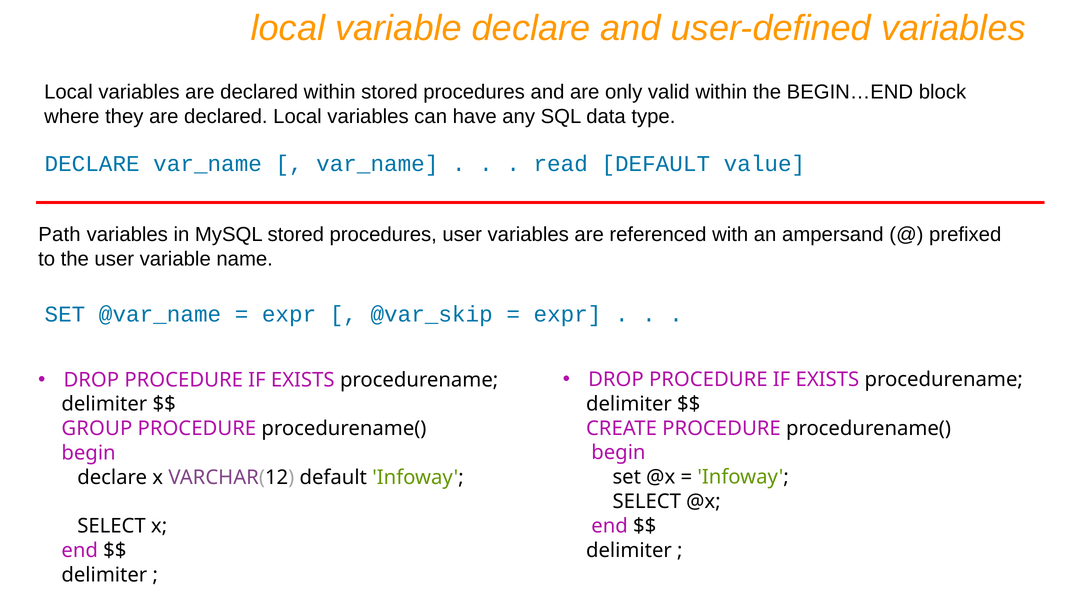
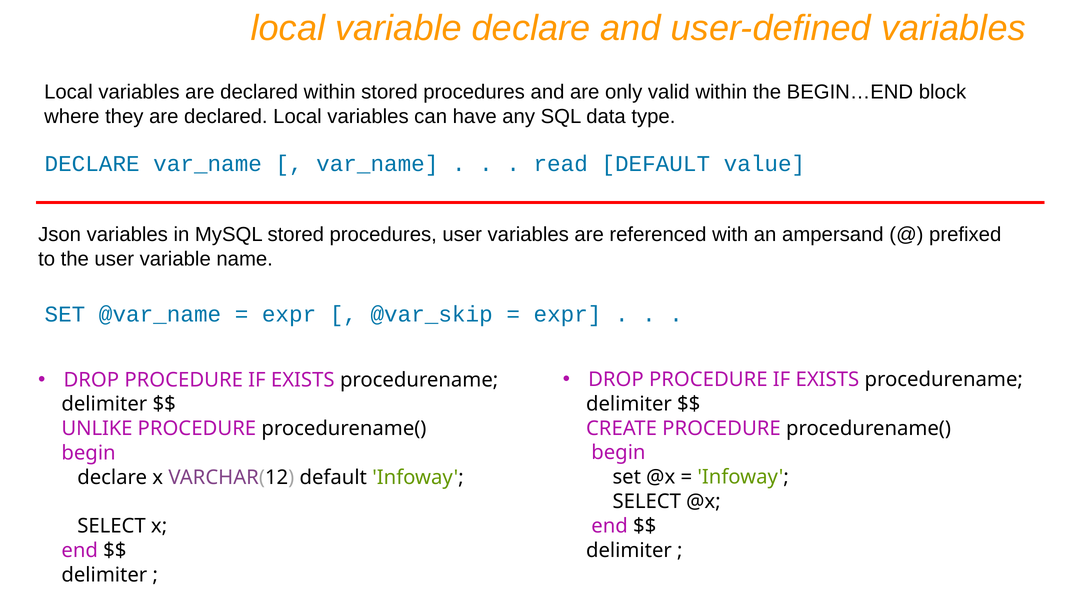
Path: Path -> Json (60, 234)
GROUP: GROUP -> UNLIKE (97, 428)
